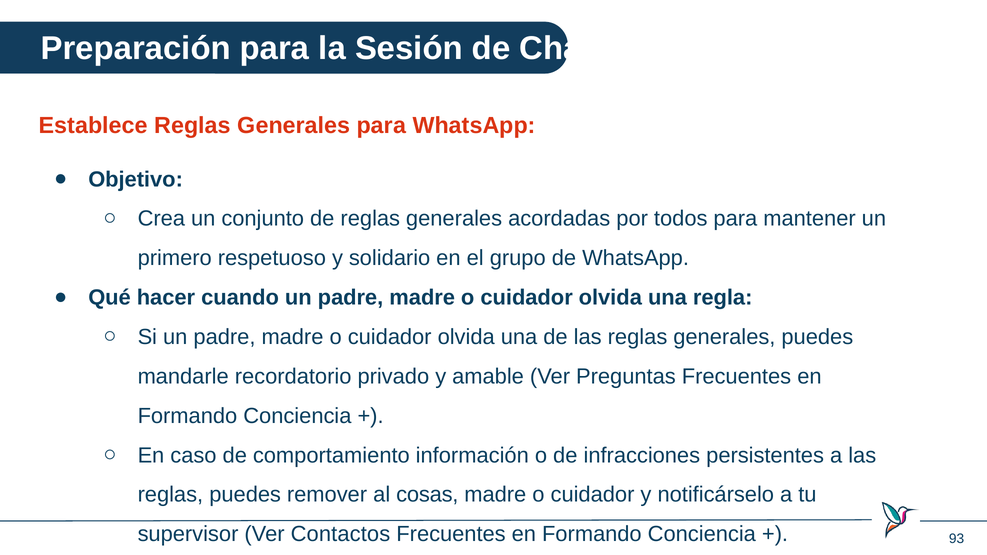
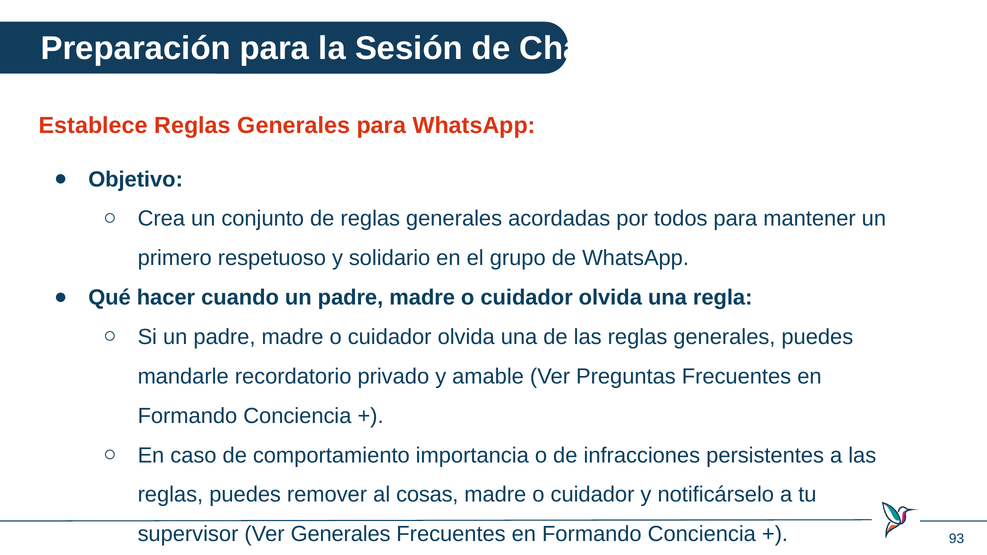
información: información -> importancia (472, 455)
Ver Contactos: Contactos -> Generales (341, 534)
